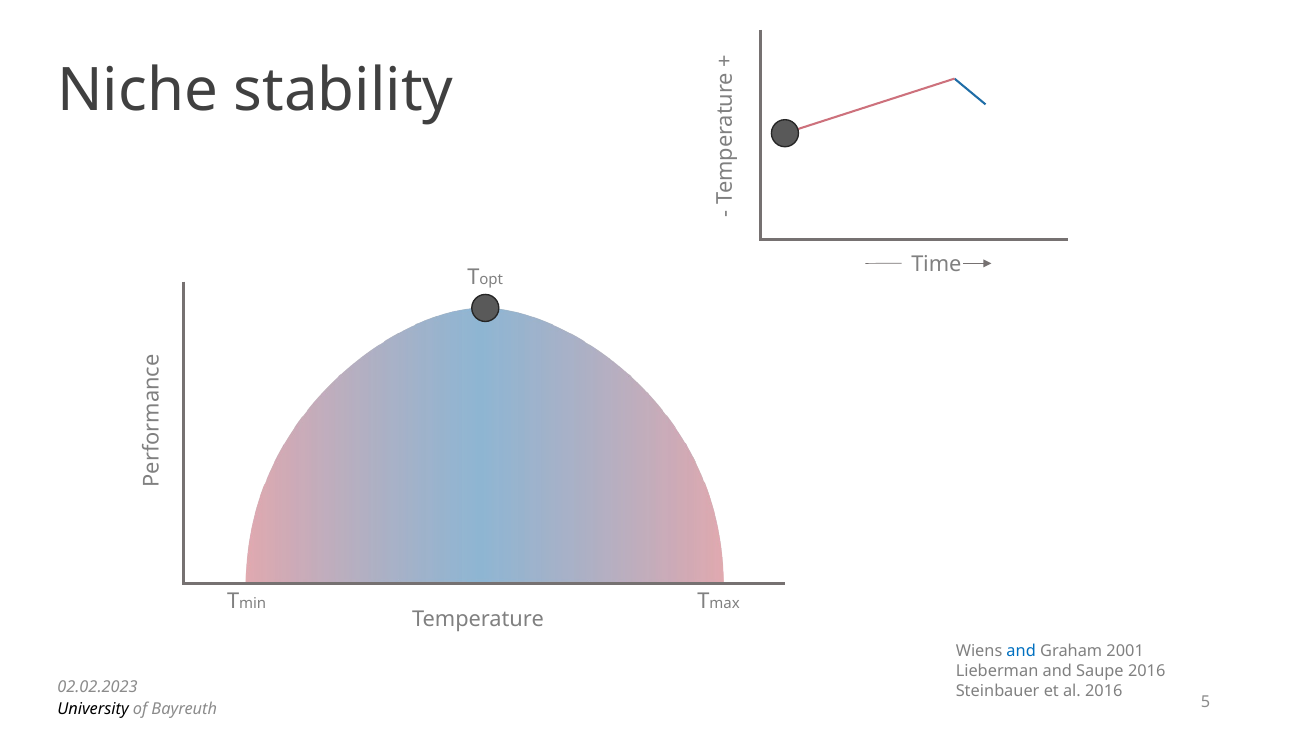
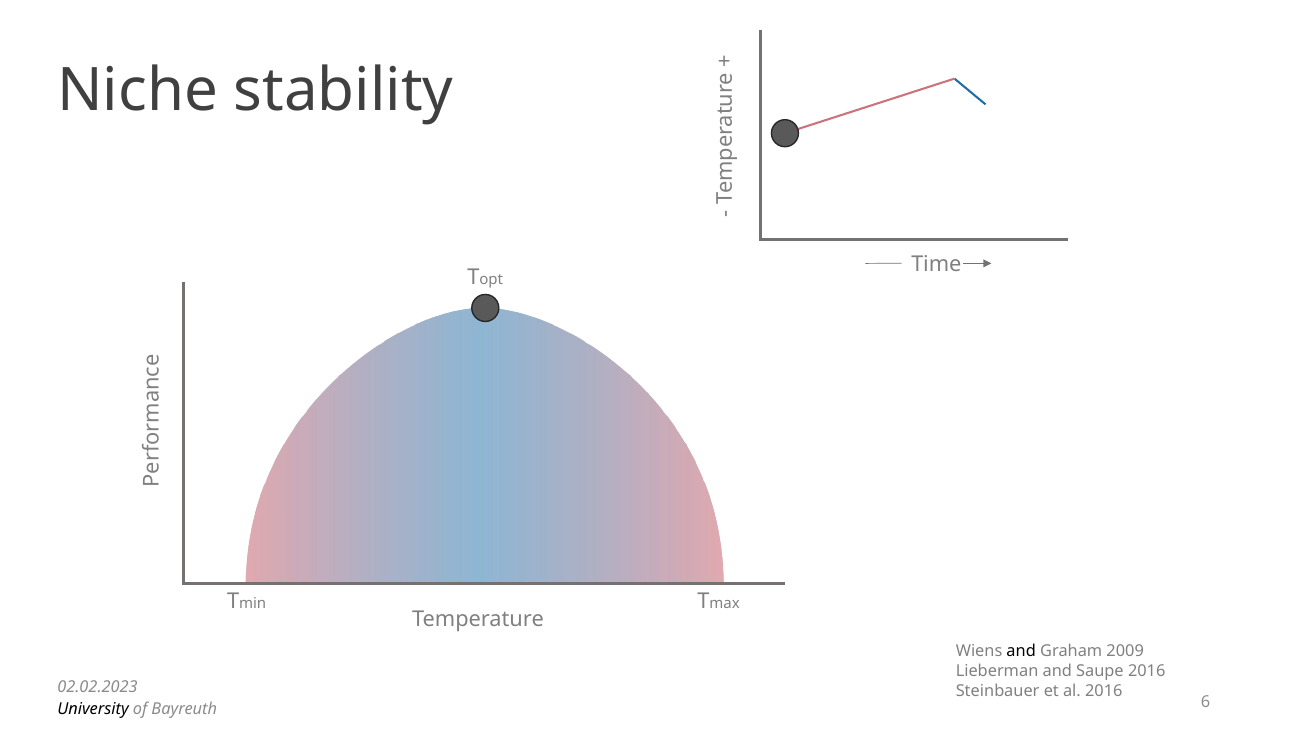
and colour: blue -> black (1021, 651)
2001: 2001 -> 2009 (1125, 651)
5: 5 -> 6 (1205, 702)
